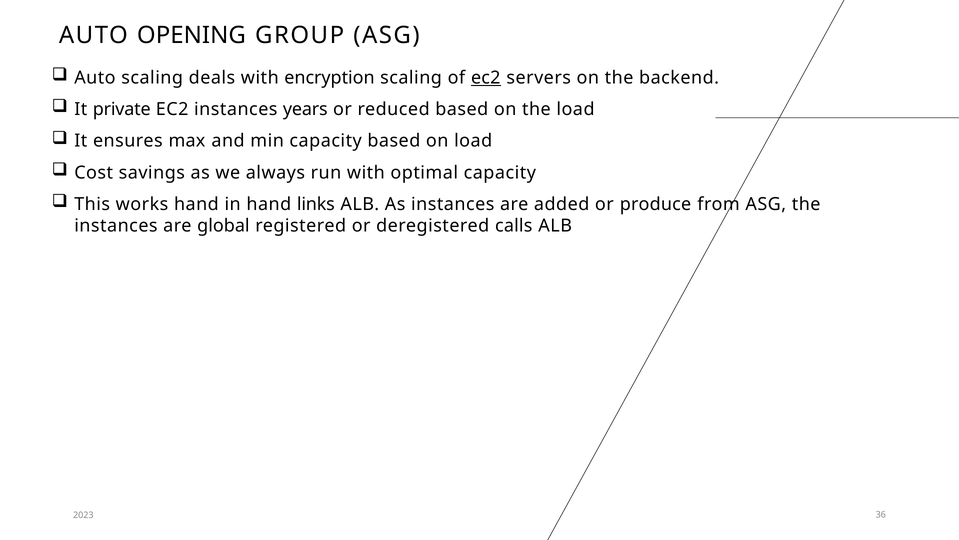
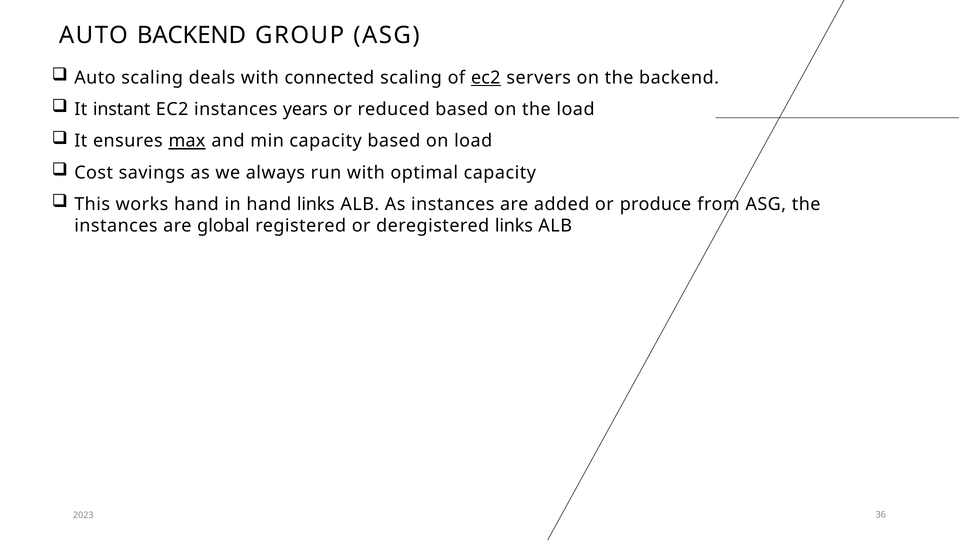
AUTO OPENING: OPENING -> BACKEND (192, 35)
encryption: encryption -> connected (329, 78)
private: private -> instant (122, 109)
max underline: none -> present (187, 141)
deregistered calls: calls -> links (514, 226)
